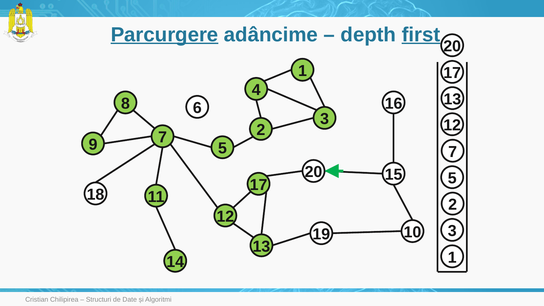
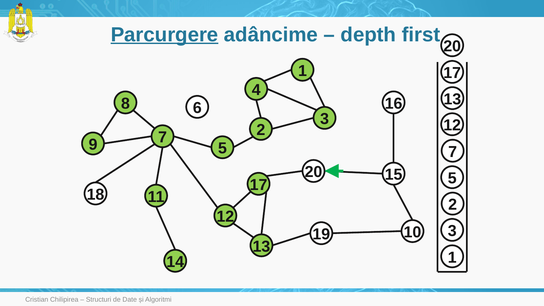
first underline: present -> none (421, 35)
